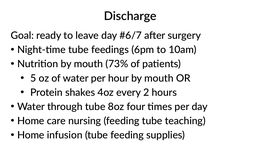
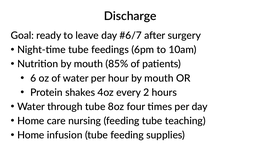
73%: 73% -> 85% (117, 64)
5: 5 -> 6 (33, 78)
